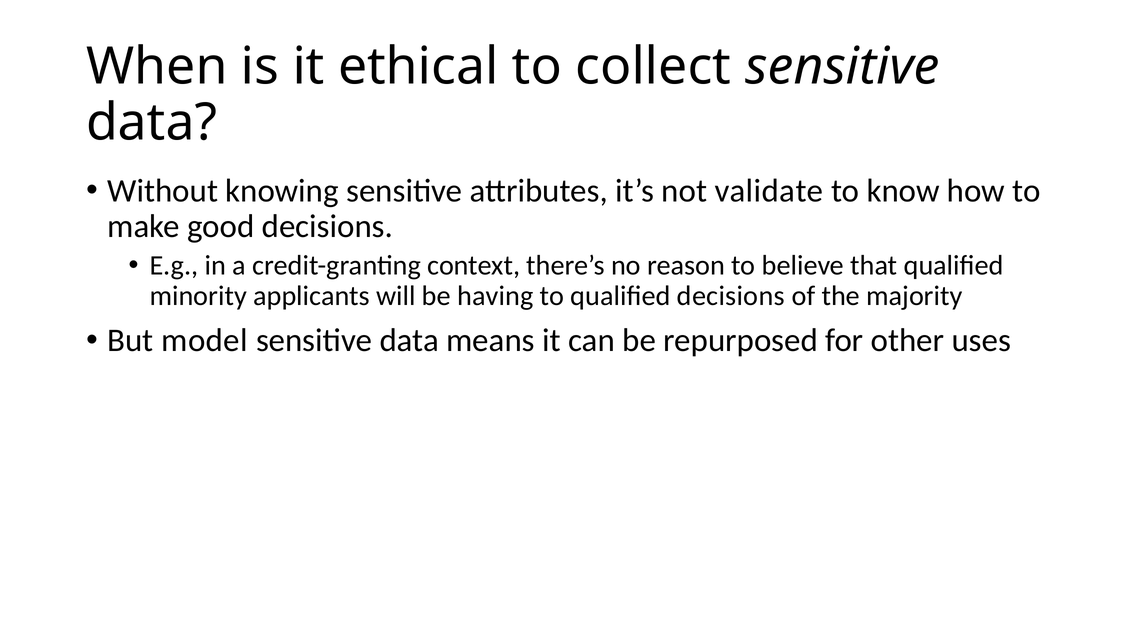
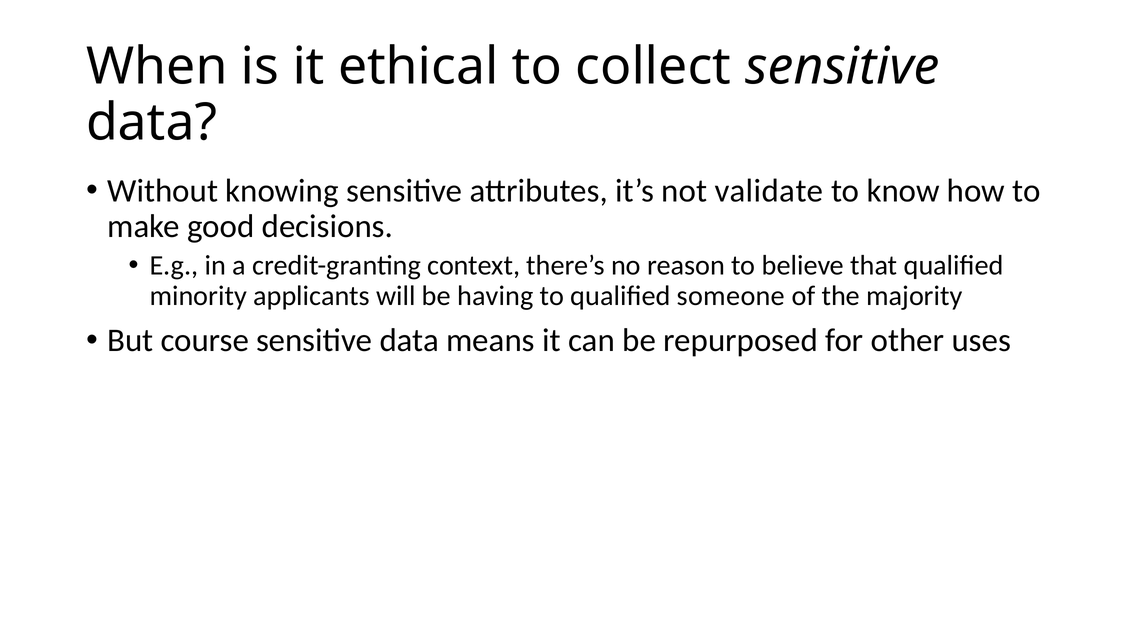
qualified decisions: decisions -> someone (731, 296)
model: model -> course (205, 341)
